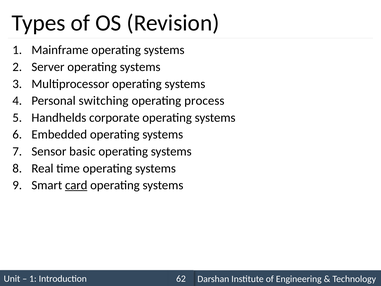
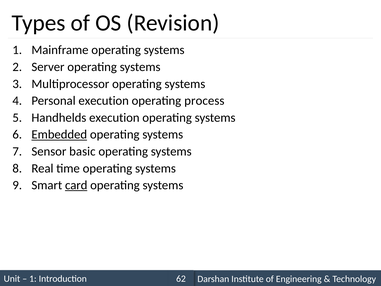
Personal switching: switching -> execution (104, 101)
Handhelds corporate: corporate -> execution (114, 118)
Embedded underline: none -> present (59, 134)
